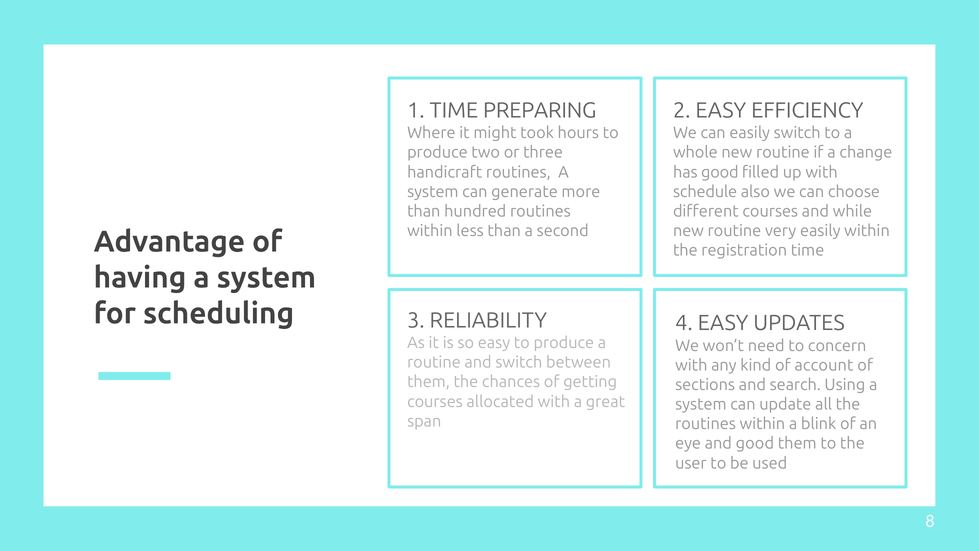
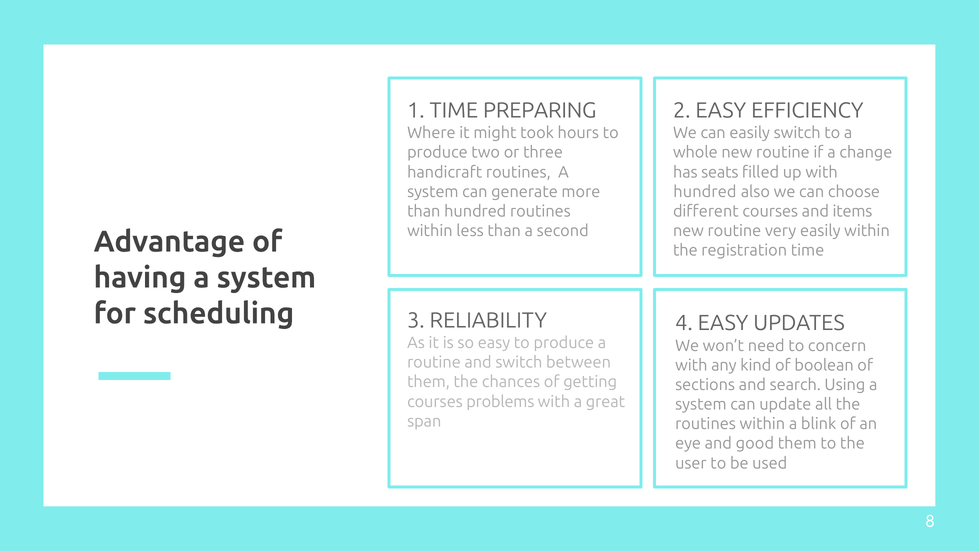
has good: good -> seats (720, 172)
schedule: schedule -> hundred (705, 192)
while: while -> items (852, 211)
account: account -> boolean (824, 365)
allocated: allocated -> problems (500, 401)
